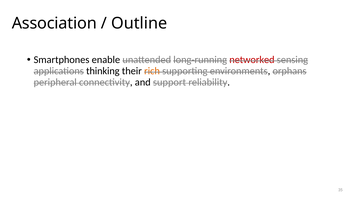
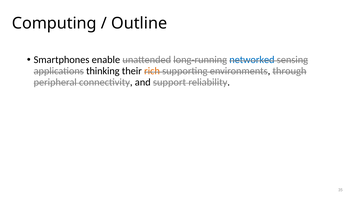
Association: Association -> Computing (54, 23)
networked colour: red -> blue (252, 60)
orphans: orphans -> through (289, 71)
